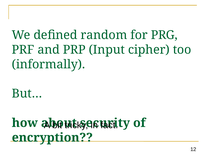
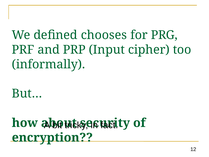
random: random -> chooses (104, 35)
